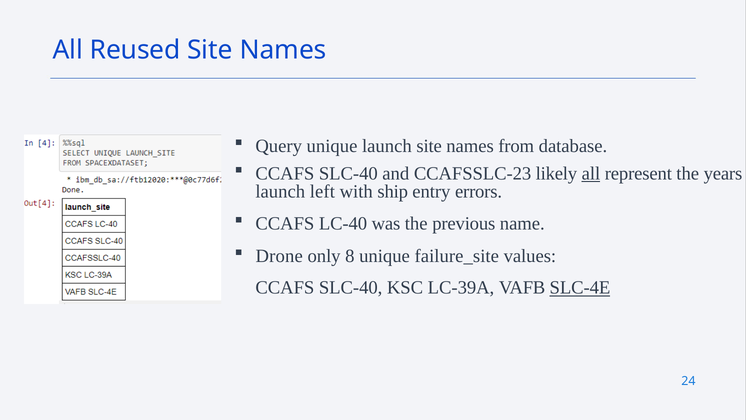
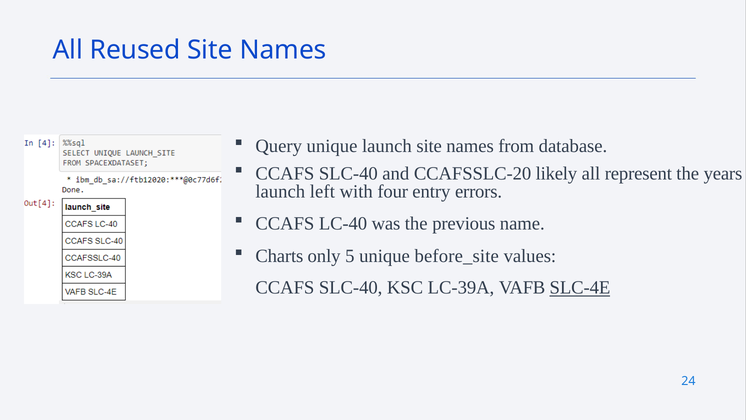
CCAFSSLC-23: CCAFSSLC-23 -> CCAFSSLC-20 (473, 173)
all underline: present -> none (591, 173)
ship: ship -> four (393, 191)
Drone: Drone -> Charts (279, 256)
8: 8 -> 5 (350, 256)
failure_site: failure_site -> before_site (457, 256)
